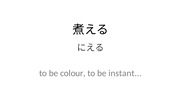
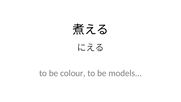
instant: instant -> models (125, 73)
